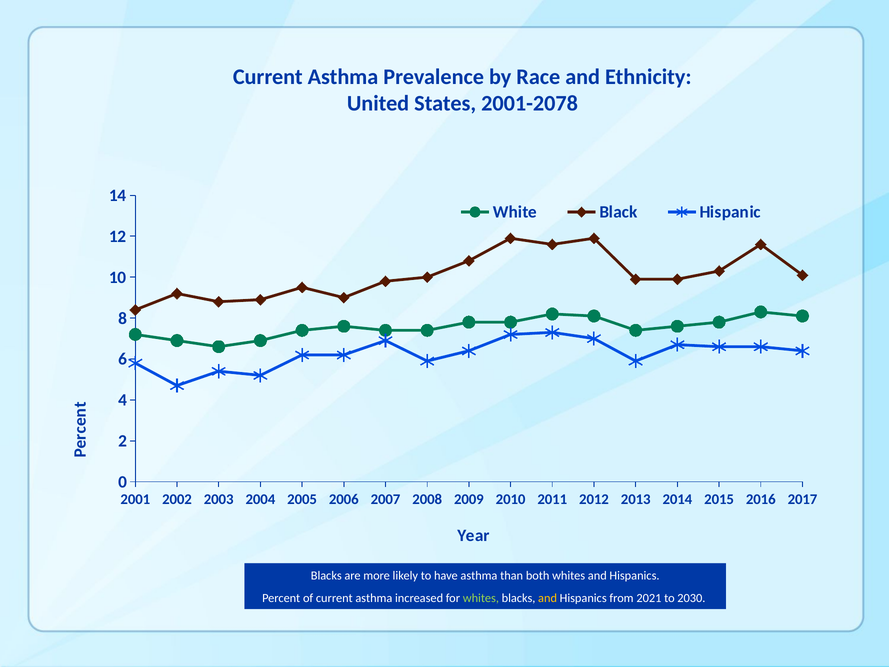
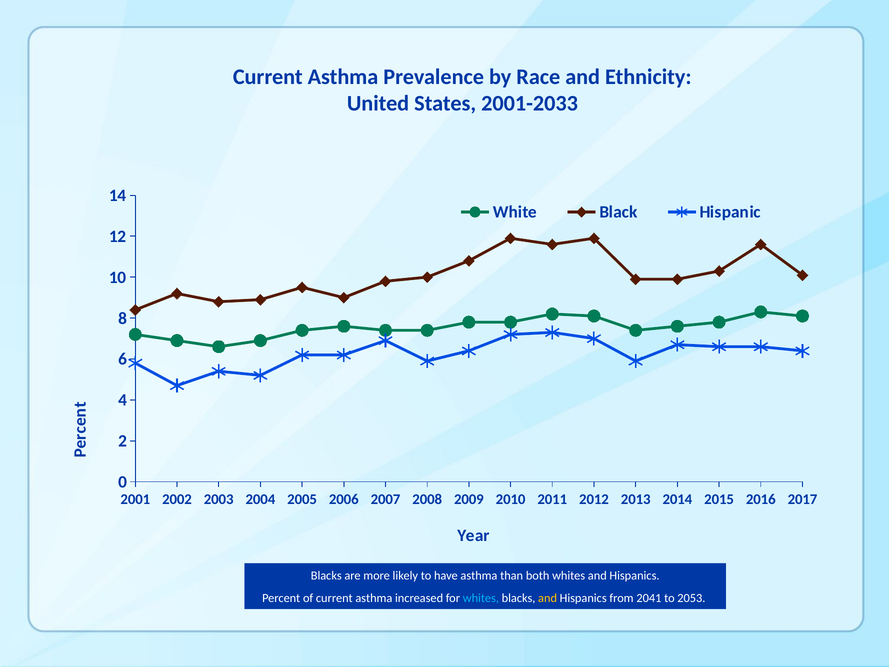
2001-2078: 2001-2078 -> 2001-2033 (530, 103)
whites colour: light green -> light blue (481, 598)
2021: 2021 -> 2041 (649, 598)
2030: 2030 -> 2053 (691, 598)
